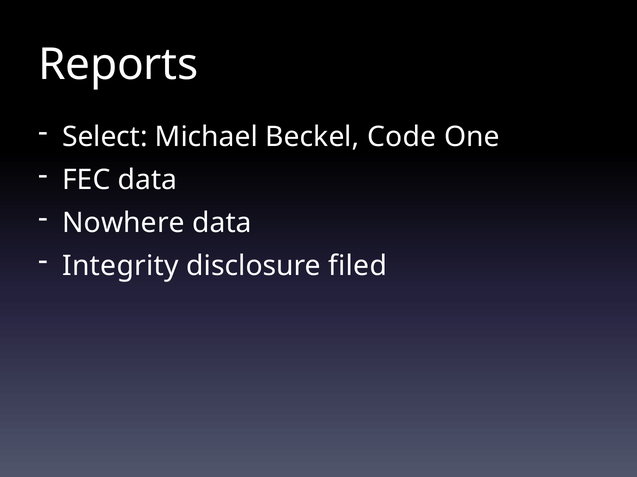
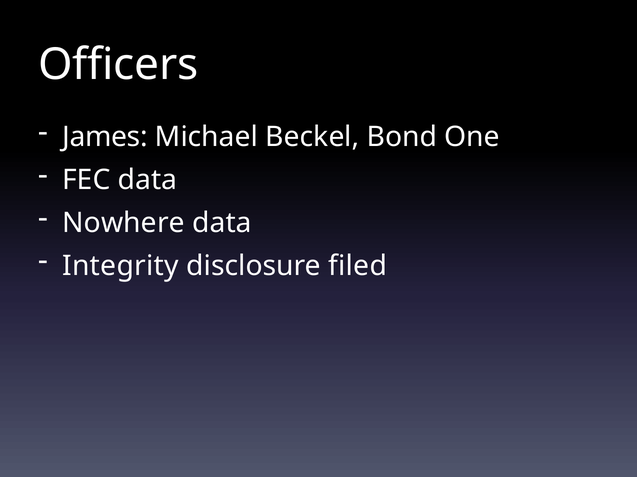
Reports: Reports -> Officers (118, 65)
Select: Select -> James (105, 137)
Code: Code -> Bond (402, 137)
